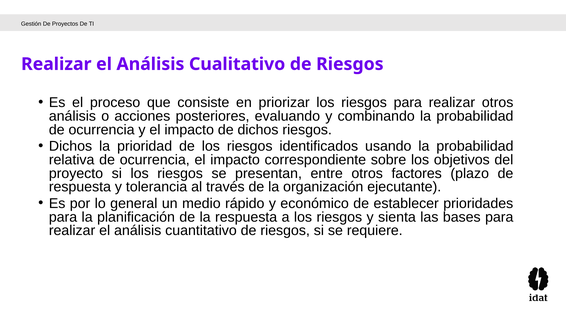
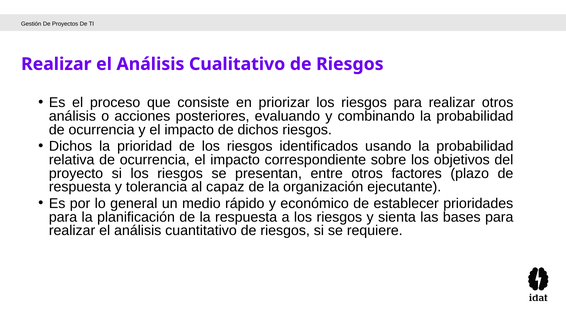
través: través -> capaz (225, 187)
